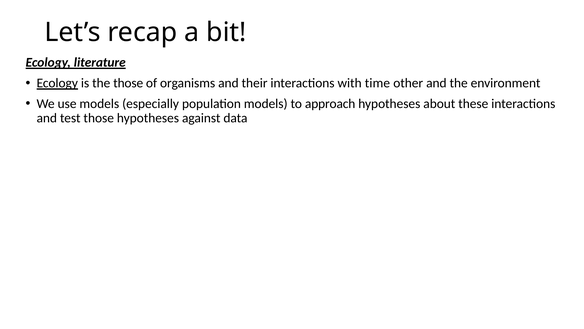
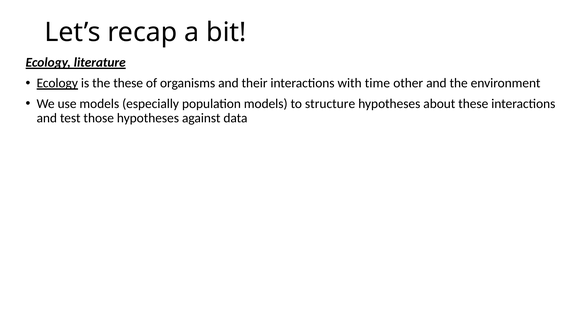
the those: those -> these (128, 83)
approach: approach -> structure (330, 104)
